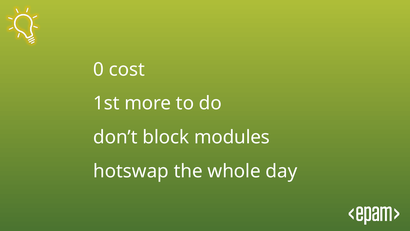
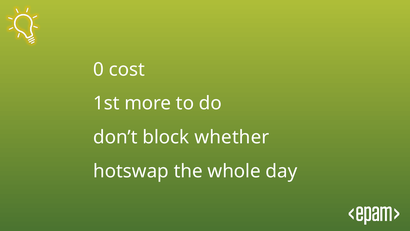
modules: modules -> whether (232, 137)
